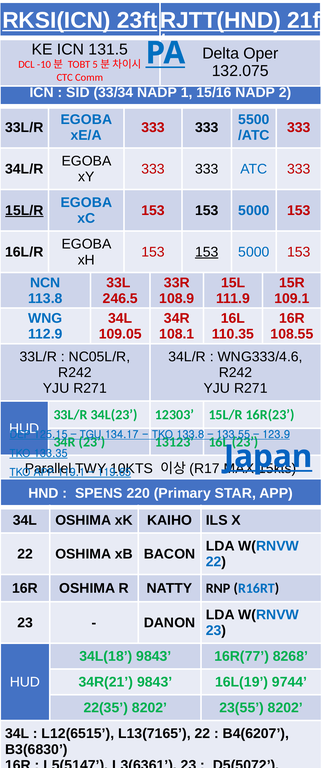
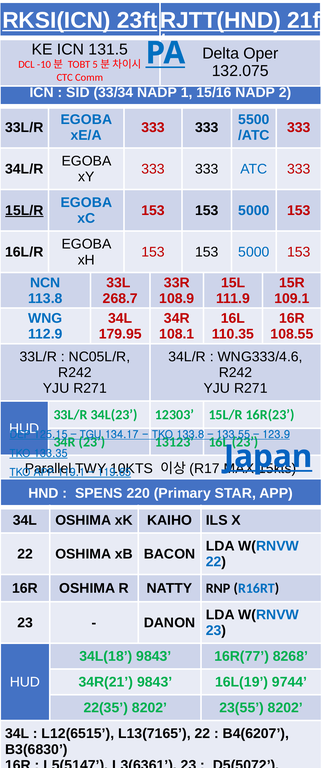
153 underline: present -> none (207, 252)
246.5: 246.5 -> 268.7 (120, 298)
109.05: 109.05 -> 179.95 (120, 334)
